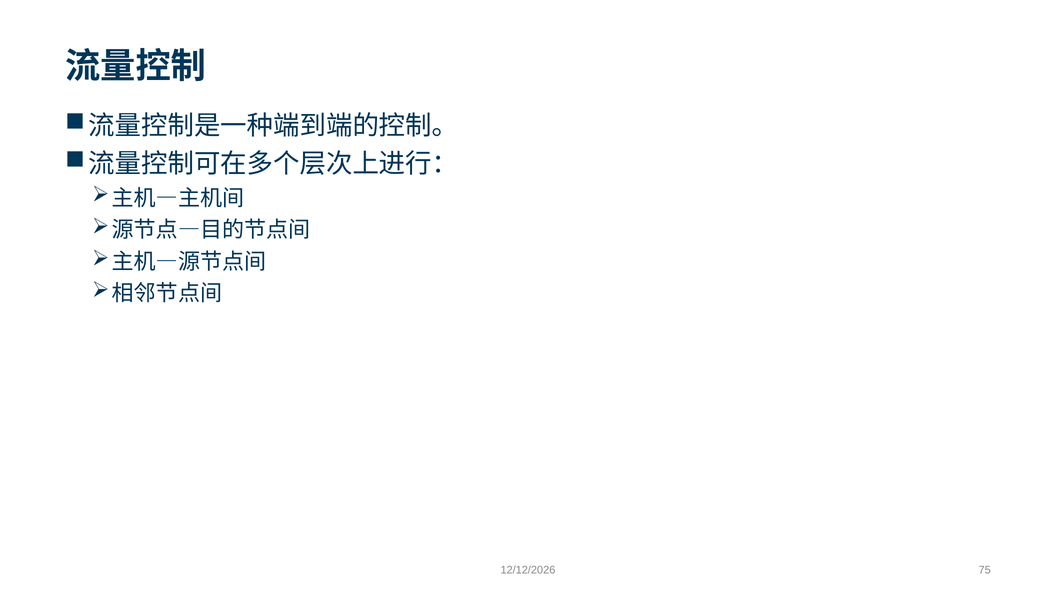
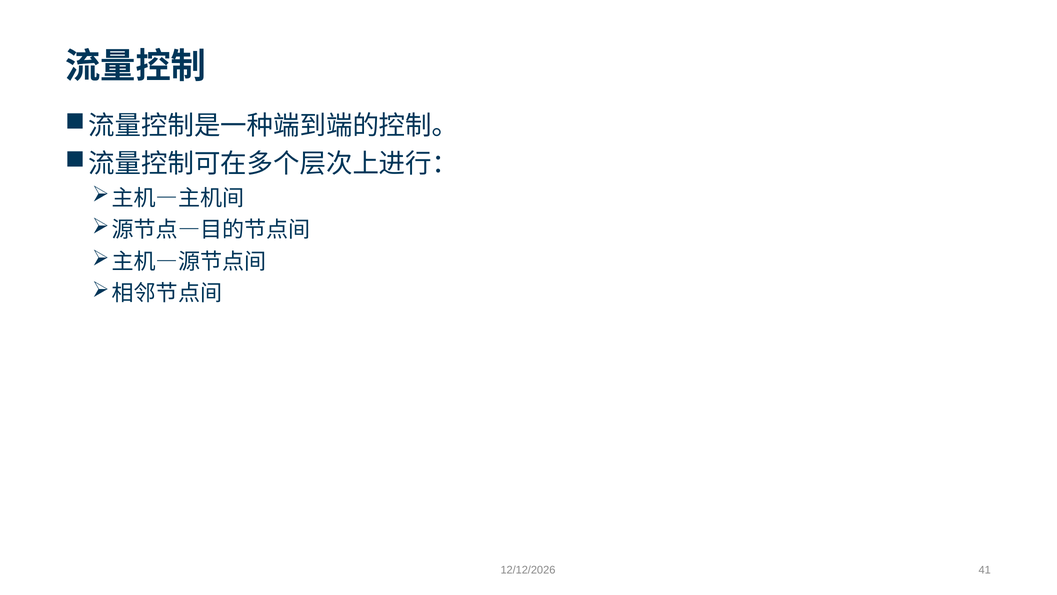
75: 75 -> 41 (985, 570)
